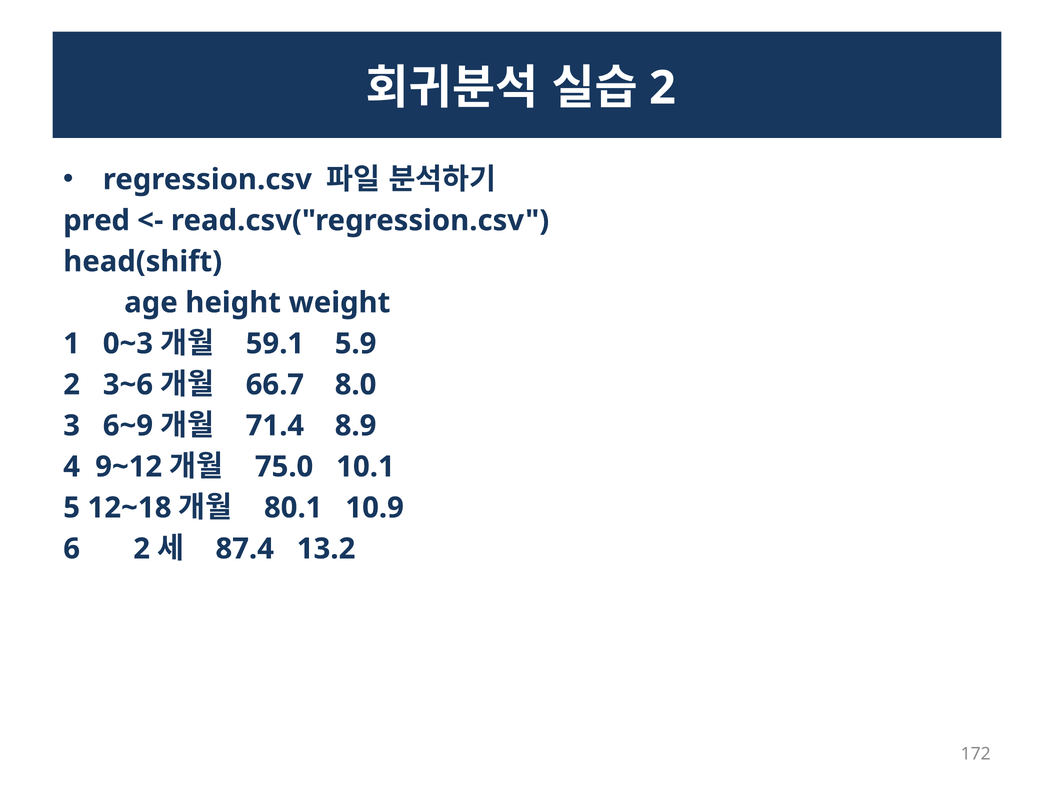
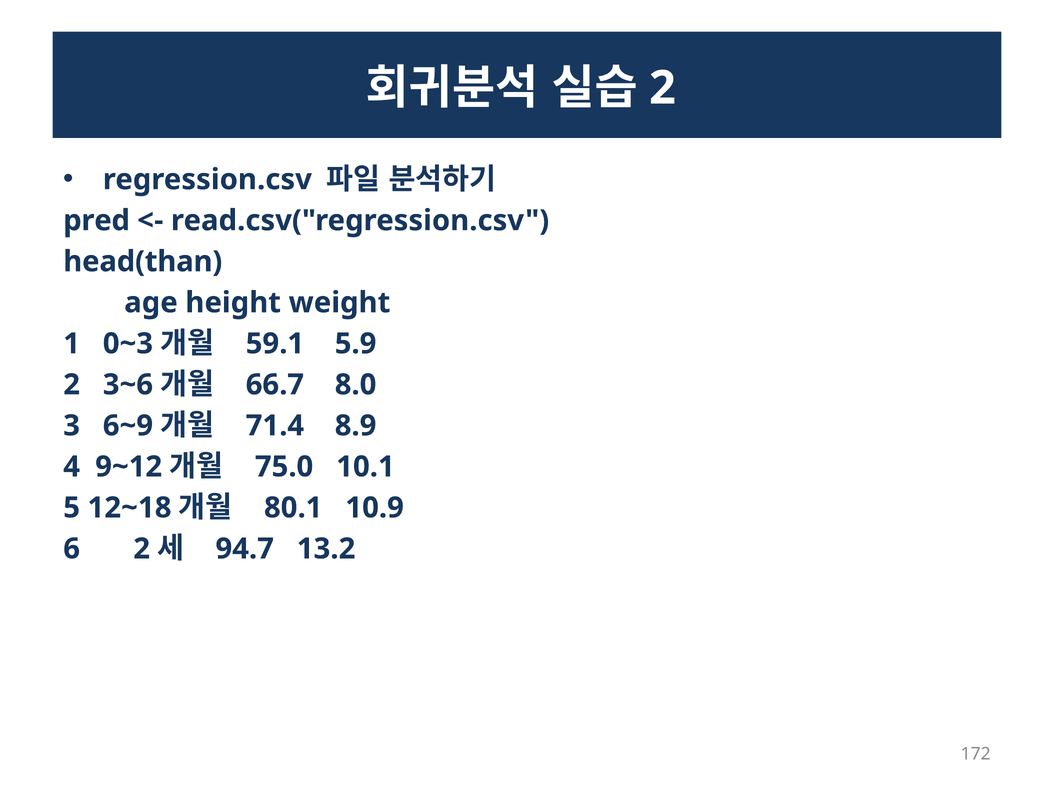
head(shift: head(shift -> head(than (143, 261)
87.4: 87.4 -> 94.7 (245, 548)
